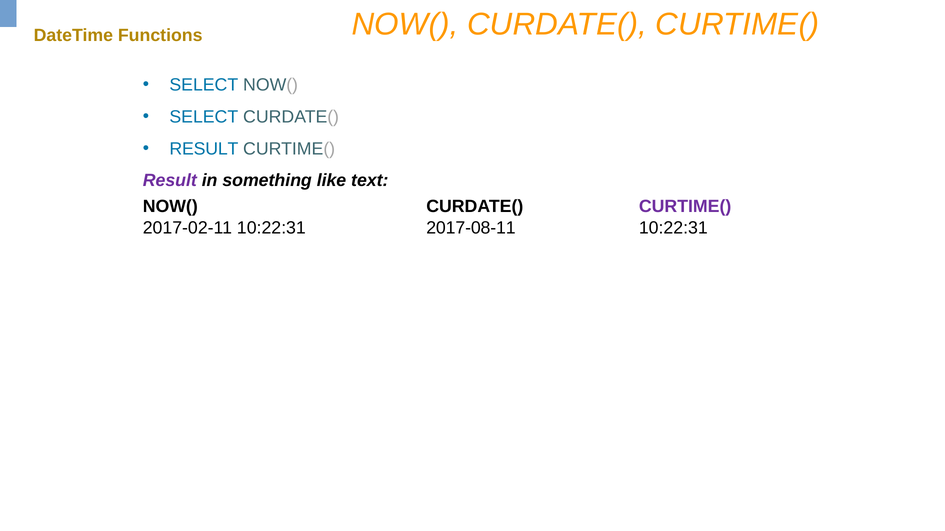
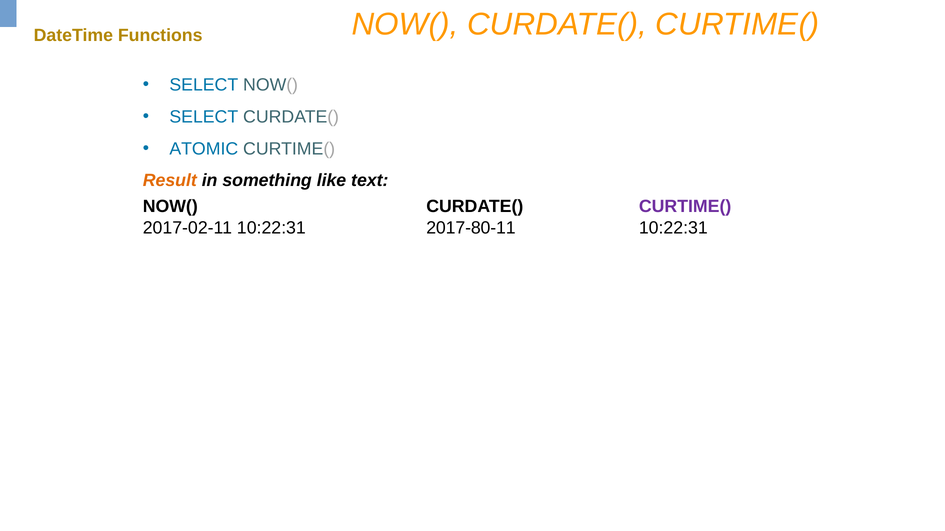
RESULT: RESULT -> ATOMIC (204, 149)
Result colour: purple -> orange (170, 181)
2017-08-11: 2017-08-11 -> 2017-80-11 (471, 228)
